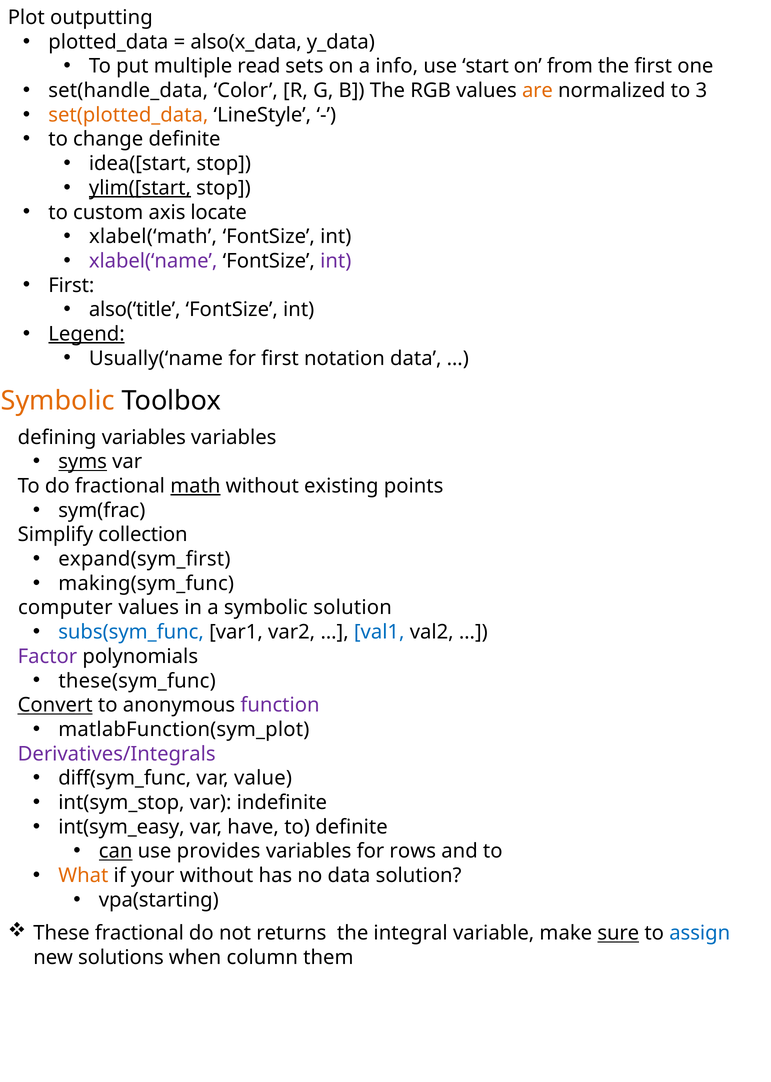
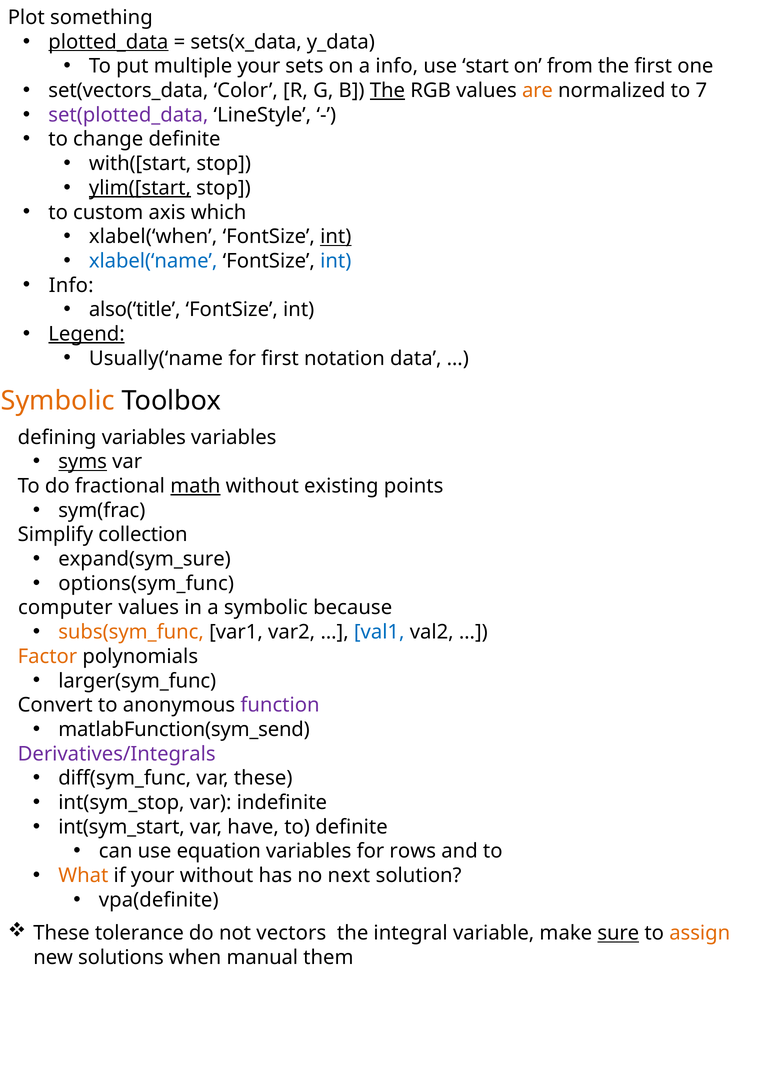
outputting: outputting -> something (101, 18)
plotted_data underline: none -> present (108, 42)
also(x_data: also(x_data -> sets(x_data (246, 42)
multiple read: read -> your (259, 66)
set(handle_data: set(handle_data -> set(vectors_data (128, 91)
The underline: none -> present (387, 91)
3: 3 -> 7 (701, 91)
set(plotted_data colour: orange -> purple (128, 115)
idea([start: idea([start -> with([start (140, 164)
locate: locate -> which (219, 212)
xlabel(‘math: xlabel(‘math -> xlabel(‘when (153, 237)
int underline: none -> present (336, 237)
xlabel(‘name colour: purple -> blue (153, 261)
int colour: purple -> blue (336, 261)
First: First -> Info (71, 285)
expand(sym_first: expand(sym_first -> expand(sym_sure (145, 559)
making(sym_func: making(sym_func -> options(sym_func (146, 584)
symbolic solution: solution -> because (353, 608)
subs(sym_func colour: blue -> orange (131, 632)
Factor colour: purple -> orange (47, 657)
these(sym_func: these(sym_func -> larger(sym_func (137, 681)
Convert underline: present -> none (55, 705)
matlabFunction(sym_plot: matlabFunction(sym_plot -> matlabFunction(sym_send (184, 730)
var value: value -> these (263, 778)
int(sym_easy: int(sym_easy -> int(sym_start (122, 827)
can underline: present -> none (116, 851)
provides: provides -> equation (219, 851)
no data: data -> next (349, 876)
vpa(starting: vpa(starting -> vpa(definite (159, 900)
These fractional: fractional -> tolerance (139, 933)
returns: returns -> vectors (291, 933)
assign colour: blue -> orange (700, 933)
column: column -> manual (262, 958)
